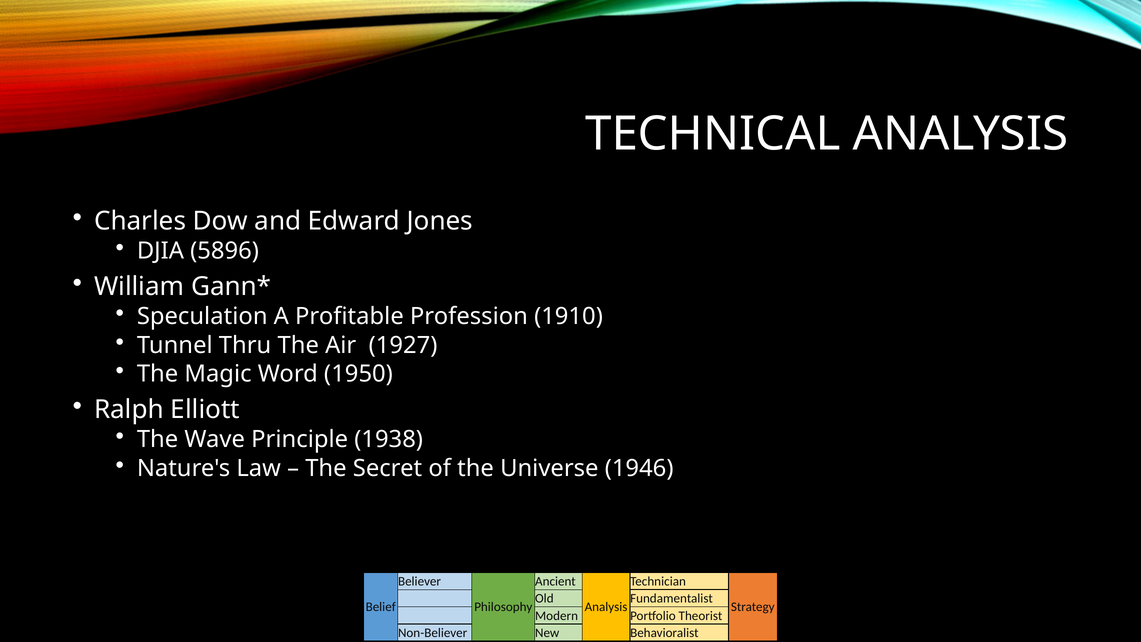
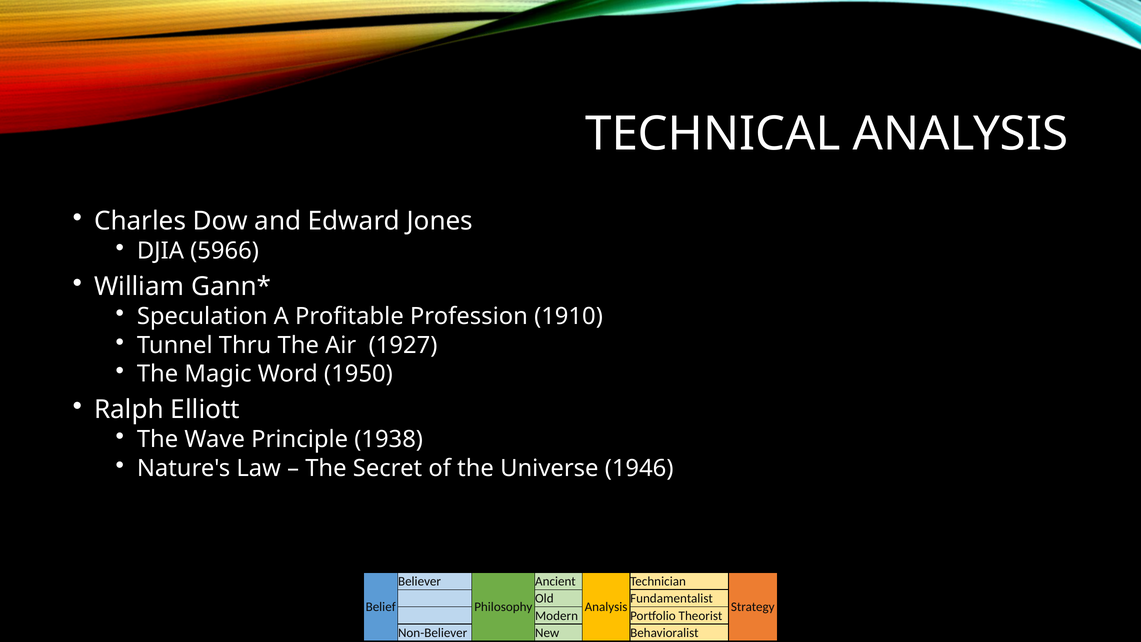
5896: 5896 -> 5966 (225, 251)
